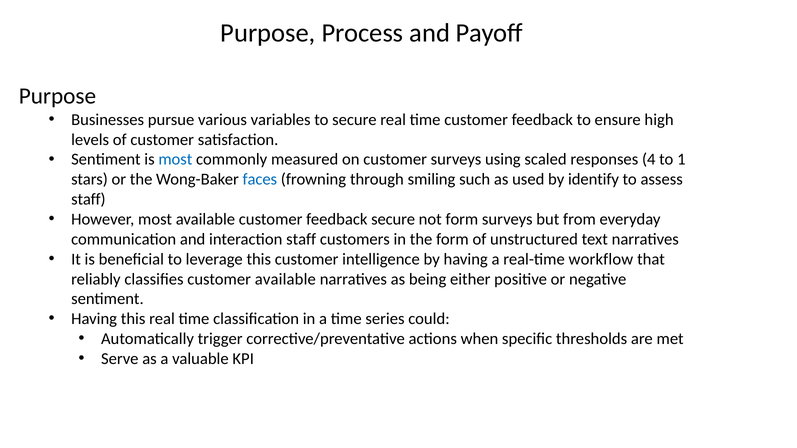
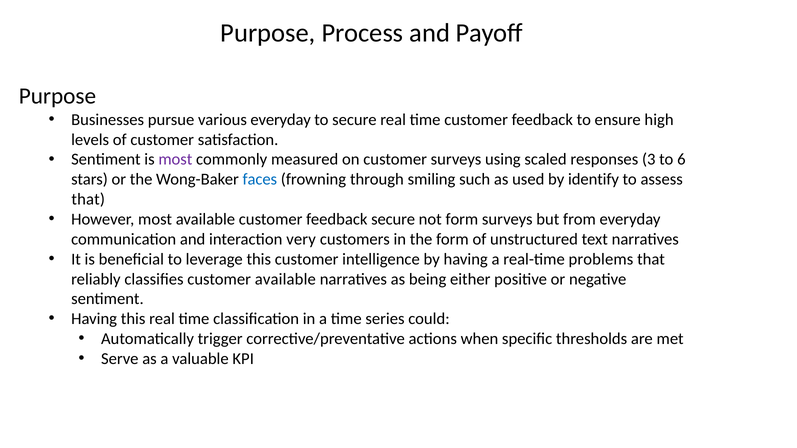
various variables: variables -> everyday (281, 120)
most colour: blue -> purple (175, 160)
4: 4 -> 3 (649, 160)
1: 1 -> 6 (681, 160)
staff: staff -> that (88, 199)
interaction staff: staff -> very (301, 239)
workflow: workflow -> problems (601, 259)
